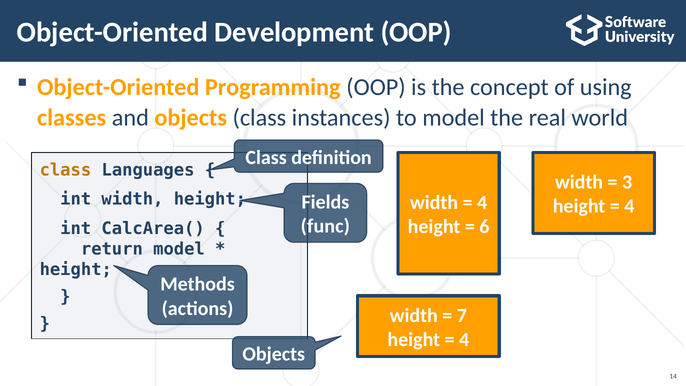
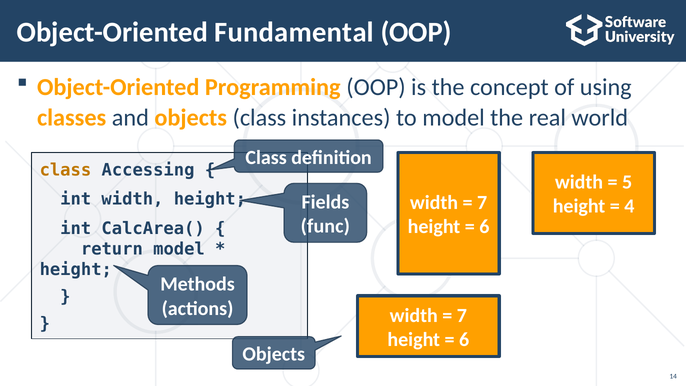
Development: Development -> Fundamental (294, 32)
Languages: Languages -> Accessing (148, 170)
3: 3 -> 5 (627, 182)
4: 4 -> 7 (482, 203)
4: 4 -> 6 (464, 340)
